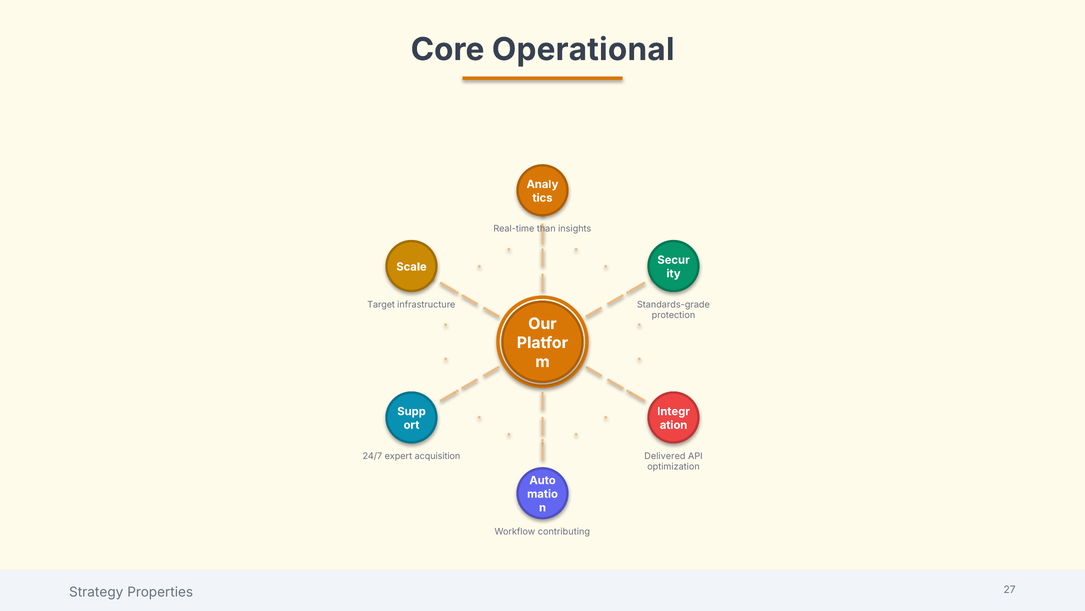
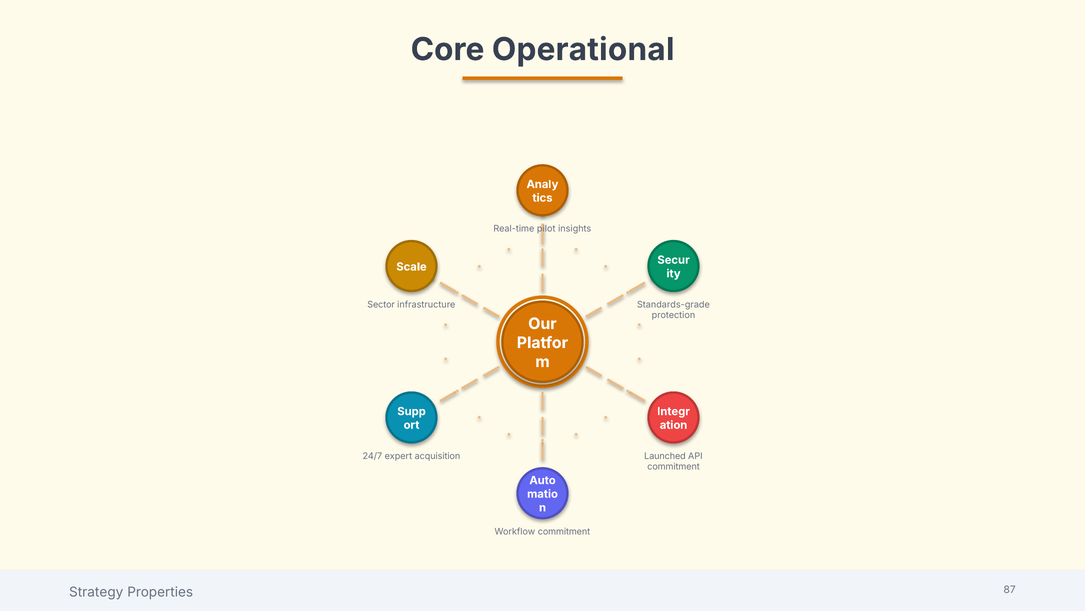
than: than -> pilot (546, 229)
Target: Target -> Sector (381, 304)
Delivered: Delivered -> Launched (665, 456)
optimization: optimization -> commitment (674, 466)
Workflow contributing: contributing -> commitment (564, 531)
27: 27 -> 87 (1010, 589)
